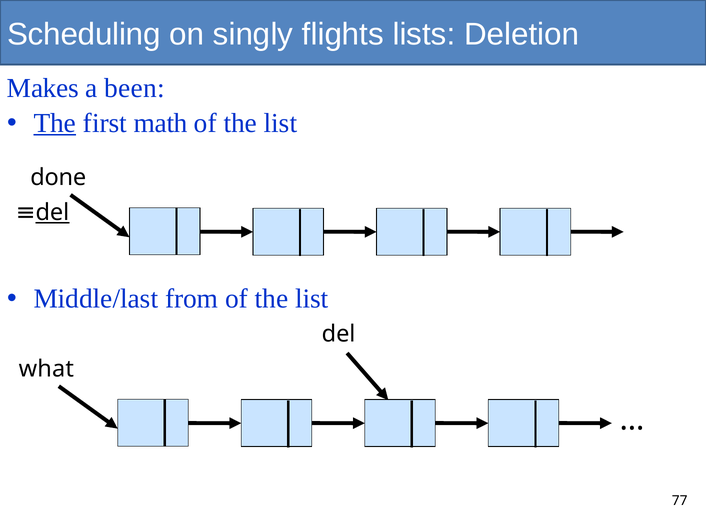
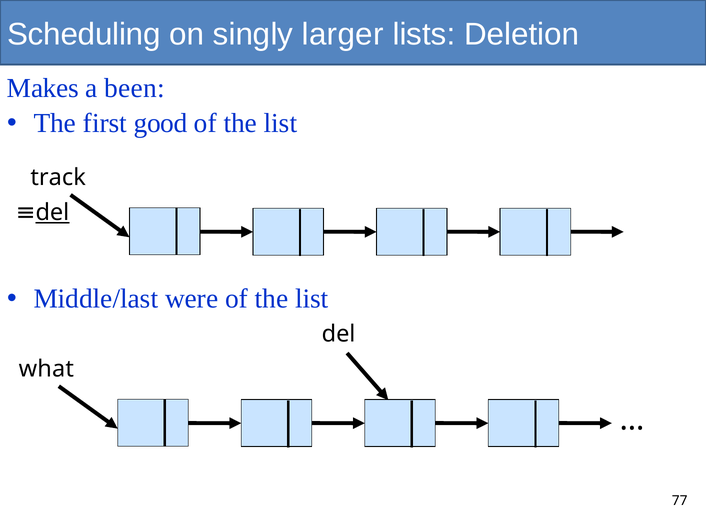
flights: flights -> larger (343, 35)
The underline: present -> none (55, 123)
math: math -> good (161, 123)
done: done -> track (58, 178)
from: from -> were (192, 299)
